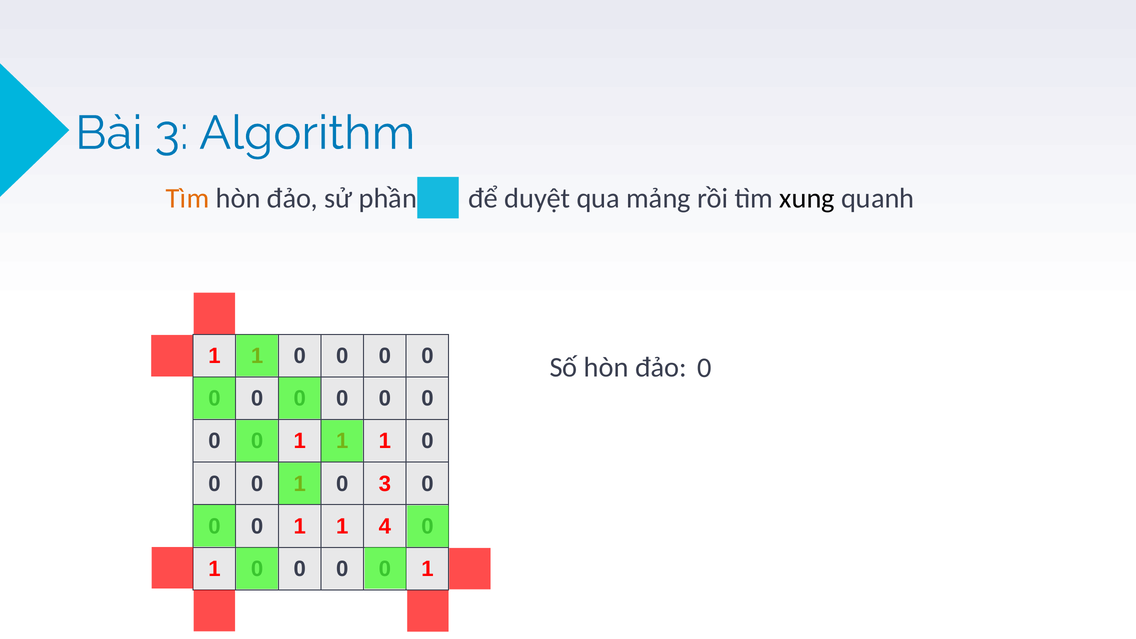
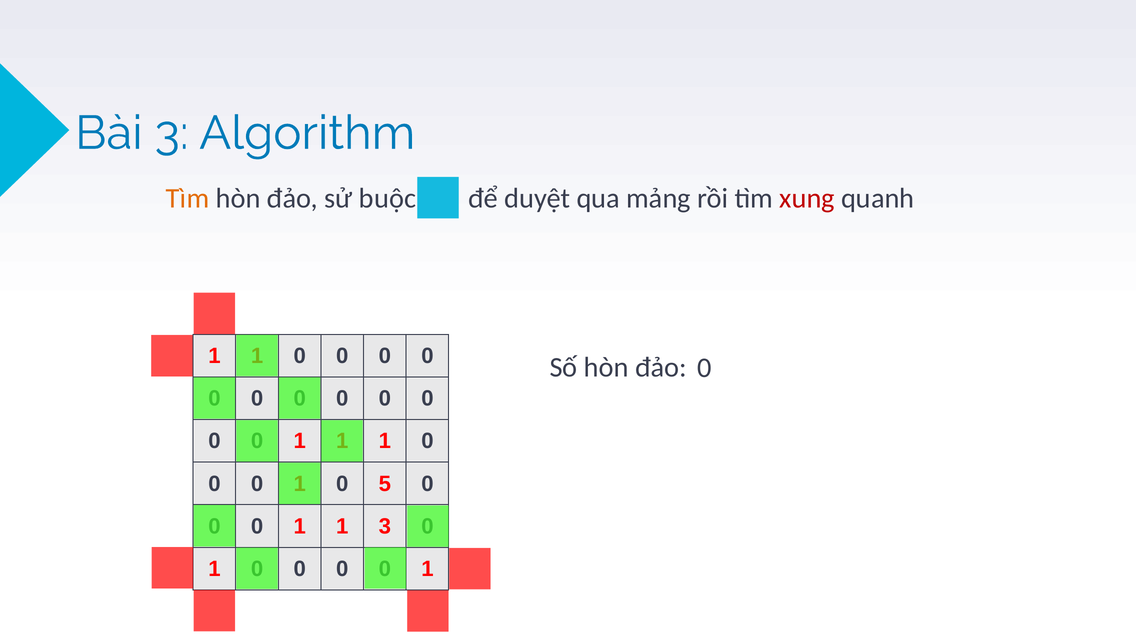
phần: phần -> buộc (388, 199)
xung colour: black -> red (807, 199)
0 3: 3 -> 5 (385, 484)
1 4: 4 -> 3 (385, 526)
